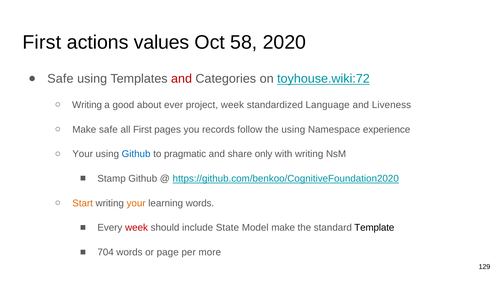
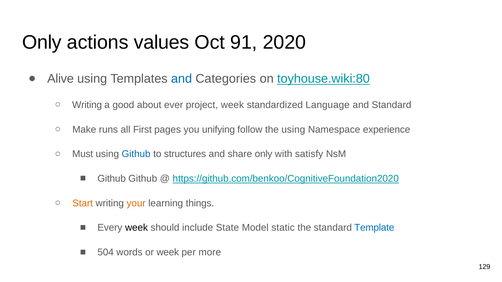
First: First -> Only (42, 43)
58: 58 -> 91 (244, 43)
Safe: Safe -> Alive (61, 79)
and colour: red -> blue (182, 79)
toyhouse.wiki:72: toyhouse.wiki:72 -> toyhouse.wiki:80 (323, 79)
and Liveness: Liveness -> Standard (392, 105)
Make safe: safe -> runs (108, 130)
records: records -> unifying (218, 130)
Your: Your -> Must (83, 154)
pragmatic: pragmatic -> structures (185, 154)
with writing: writing -> satisfy (309, 154)
Stamp: Stamp -> Github (112, 179)
learning words: words -> things (200, 203)
week colour: red -> black (137, 228)
Model make: make -> static (283, 228)
Template colour: black -> blue (374, 228)
704: 704 -> 504 (106, 253)
or page: page -> week (168, 253)
